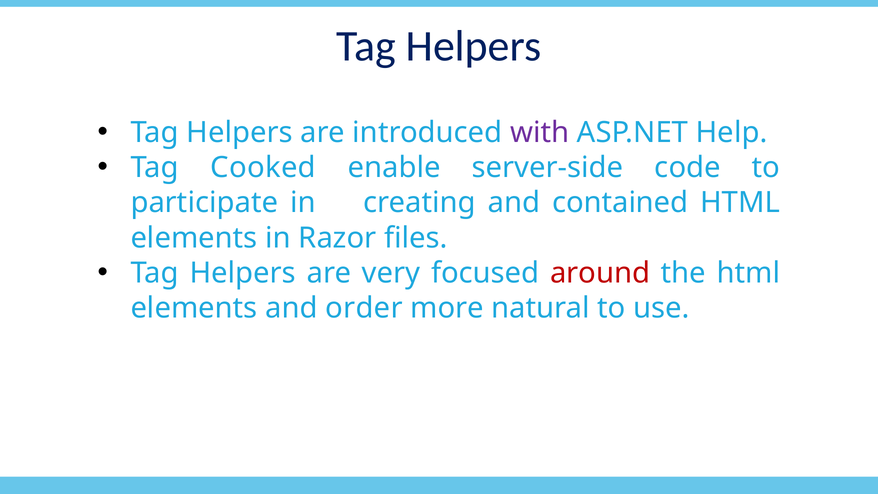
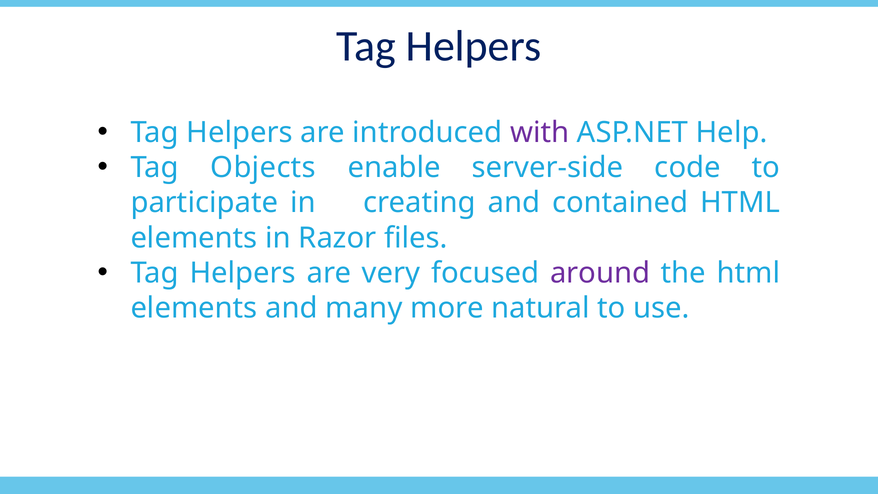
Cooked: Cooked -> Objects (263, 168)
around colour: red -> purple (600, 273)
order: order -> many (364, 308)
